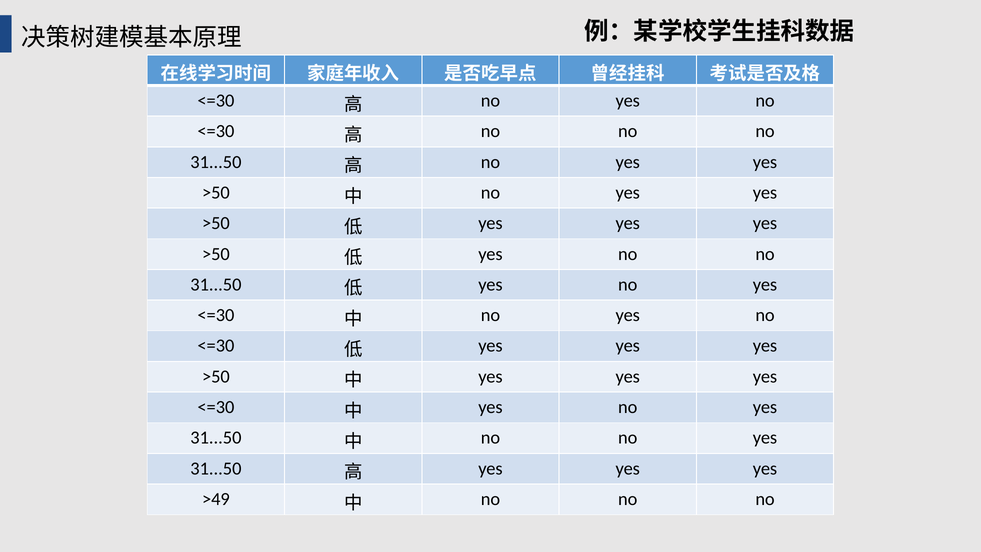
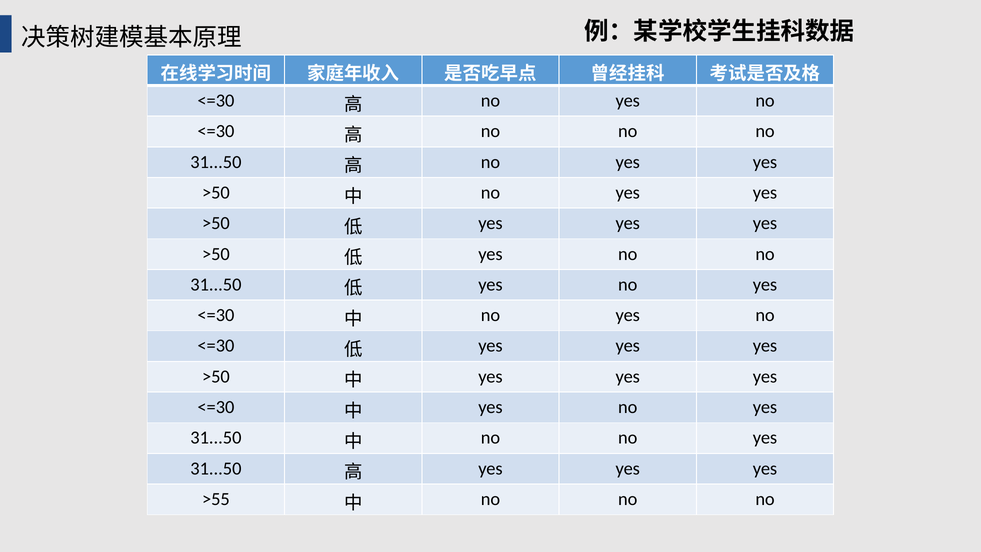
>49: >49 -> >55 (216, 499)
